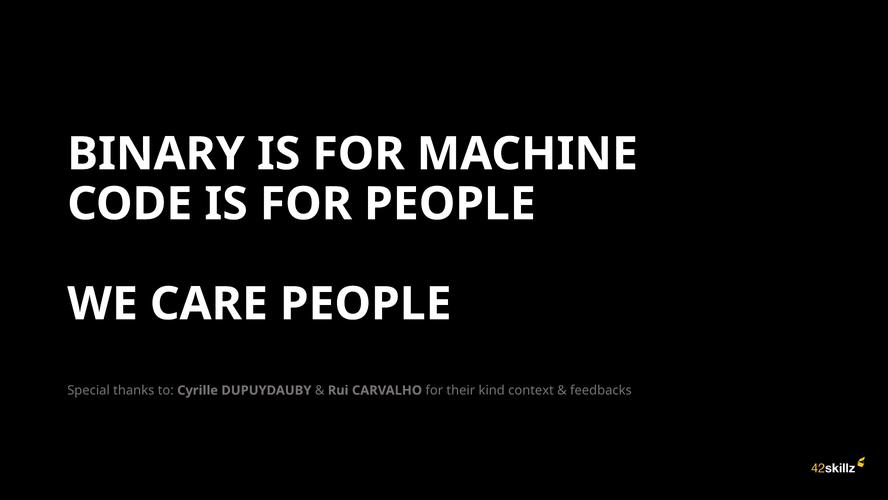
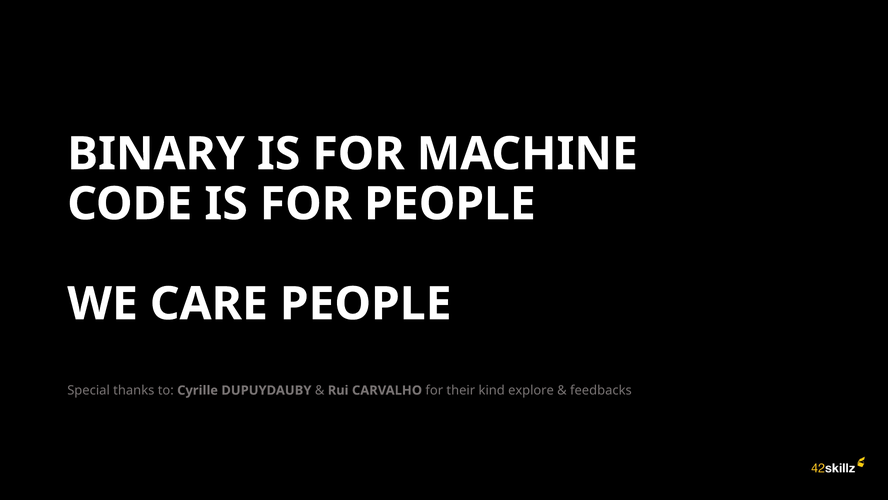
context: context -> explore (531, 390)
